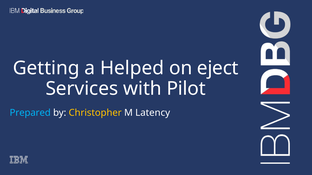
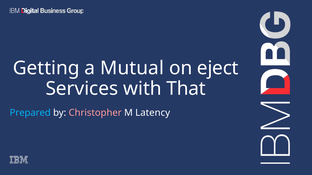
Helped: Helped -> Mutual (132, 68)
Pilot: Pilot -> That (186, 89)
Christopher colour: yellow -> pink (95, 113)
